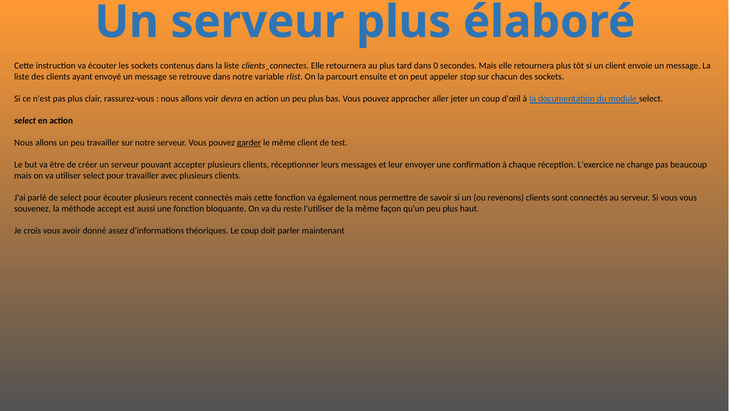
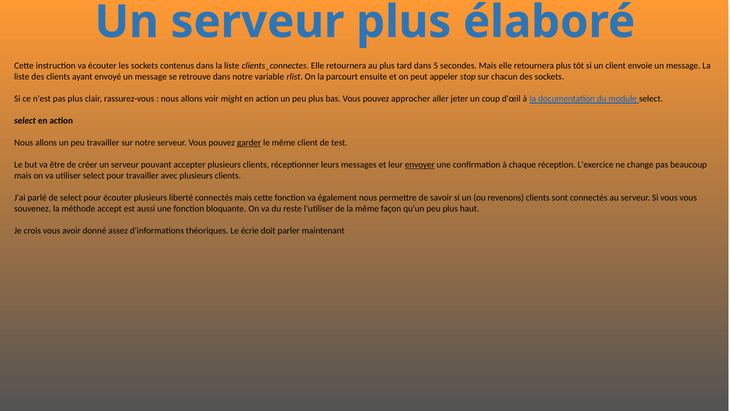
0: 0 -> 5 (436, 66)
devra: devra -> might (232, 99)
envoyer underline: none -> present (420, 165)
recent: recent -> liberté (181, 197)
Le coup: coup -> écrie (250, 230)
